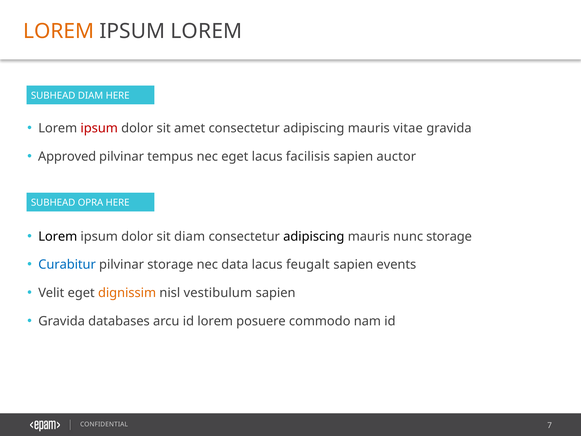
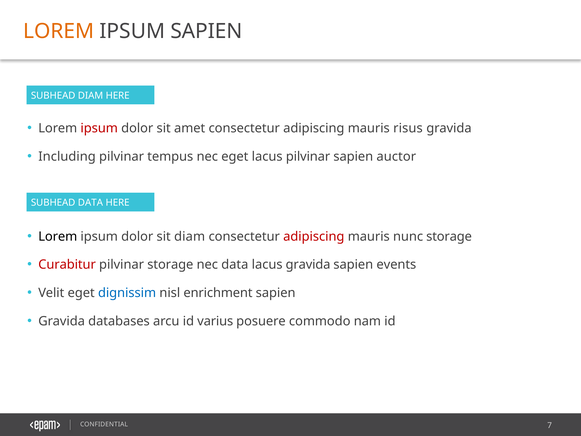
IPSUM LOREM: LOREM -> SAPIEN (206, 31)
vitae: vitae -> risus (408, 128)
Approved: Approved -> Including (67, 157)
lacus facilisis: facilisis -> pilvinar (308, 157)
SUBHEAD OPRA: OPRA -> DATA (90, 203)
adipiscing colour: black -> red (314, 236)
Curabitur colour: blue -> red (67, 265)
lacus feugalt: feugalt -> gravida (308, 265)
dignissim colour: orange -> blue (127, 293)
vestibulum: vestibulum -> enrichment (218, 293)
id lorem: lorem -> varius (215, 321)
